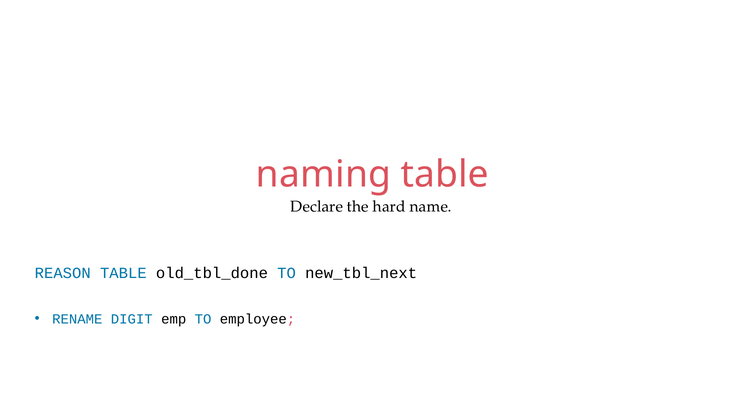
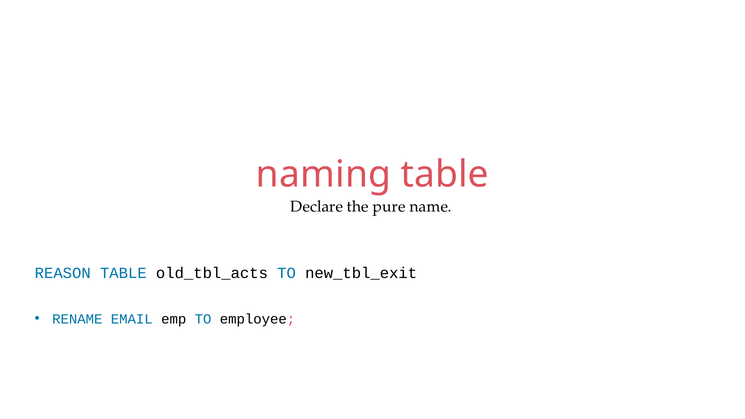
hard: hard -> pure (389, 207)
old_tbl_done: old_tbl_done -> old_tbl_acts (212, 273)
new_tbl_next: new_tbl_next -> new_tbl_exit (361, 273)
DIGIT: DIGIT -> EMAIL (132, 319)
